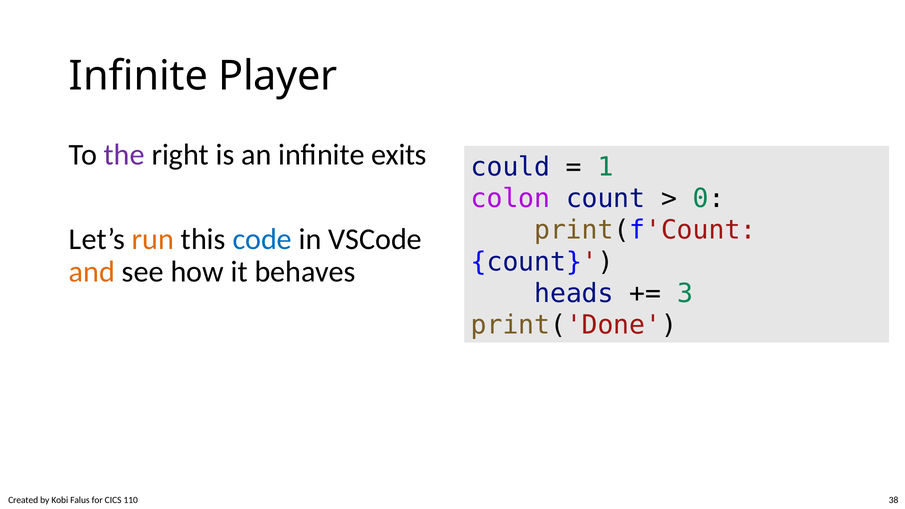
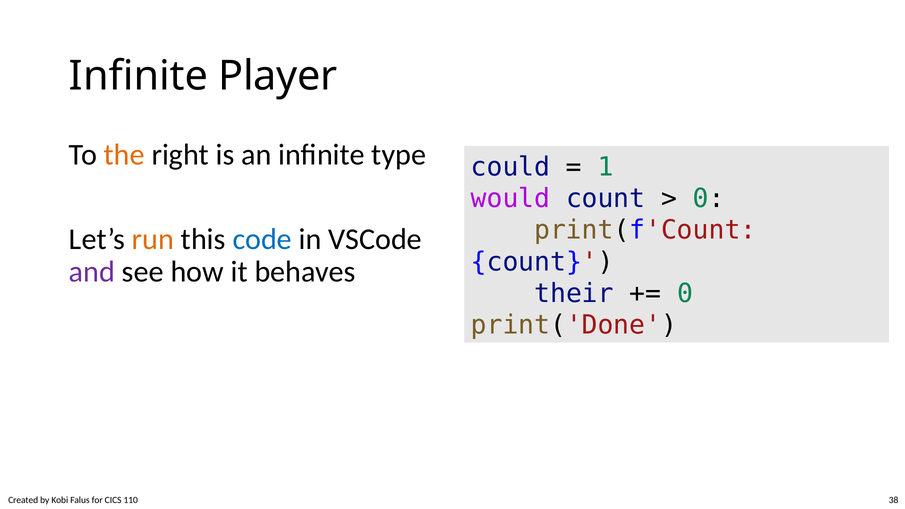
the colour: purple -> orange (124, 155)
exits: exits -> type (399, 155)
colon: colon -> would (511, 199)
and colour: orange -> purple (92, 272)
heads: heads -> their (574, 294)
3: 3 -> 0 (685, 294)
